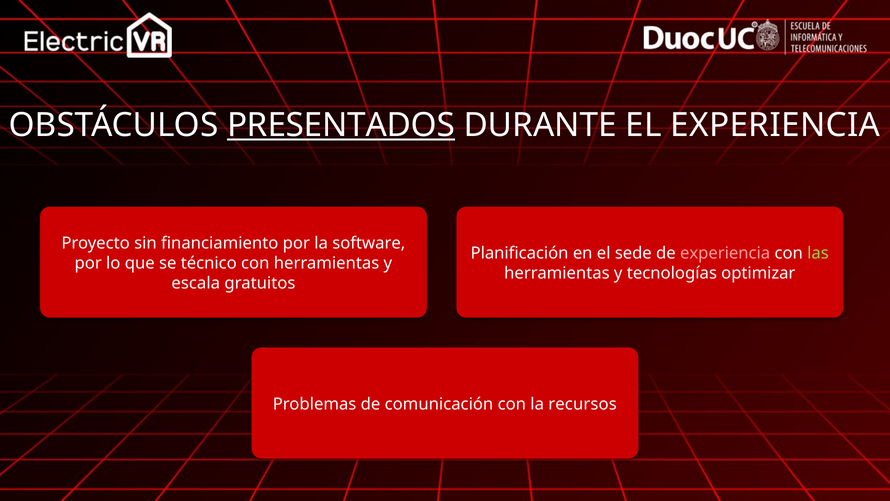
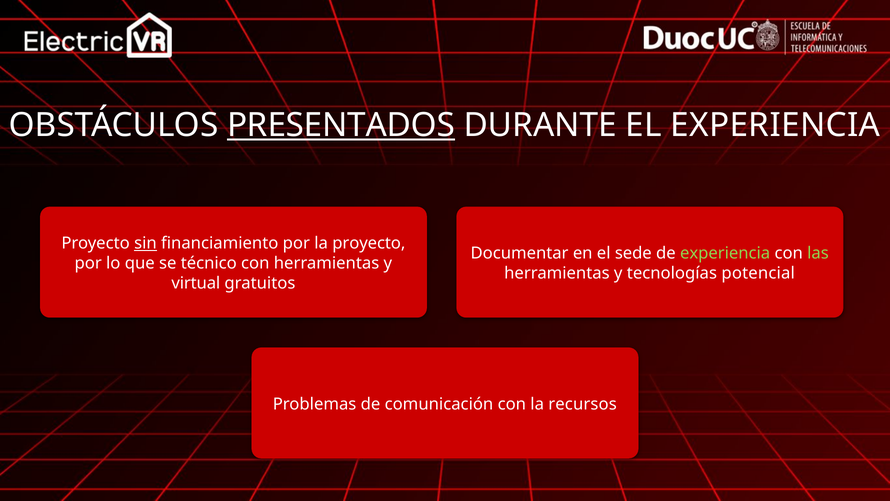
sin underline: none -> present (145, 243)
la software: software -> proyecto (369, 243)
Planificación: Planificación -> Documentar (520, 253)
experiencia colour: pink -> light green (725, 253)
optimizar: optimizar -> potencial (758, 273)
escala: escala -> virtual (196, 283)
